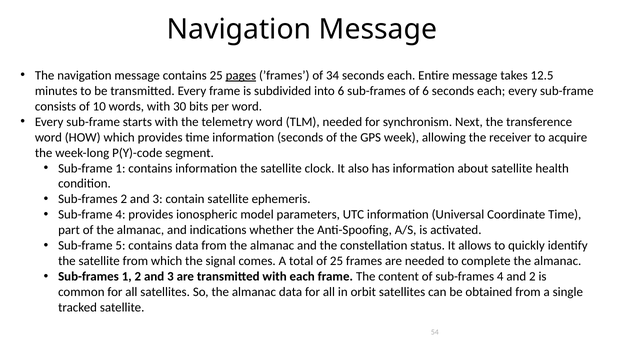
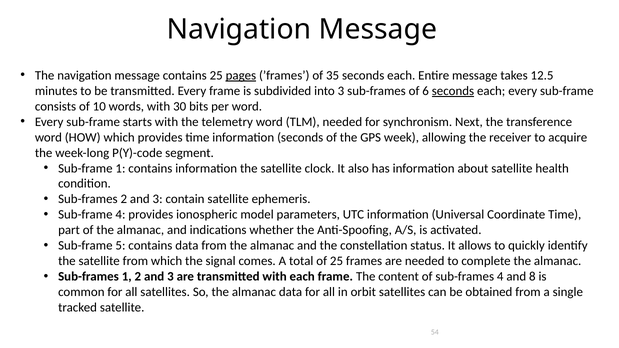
34: 34 -> 35 (333, 75)
into 6: 6 -> 3 (341, 91)
seconds underline: none -> present (453, 91)
and 2: 2 -> 8 (532, 277)
